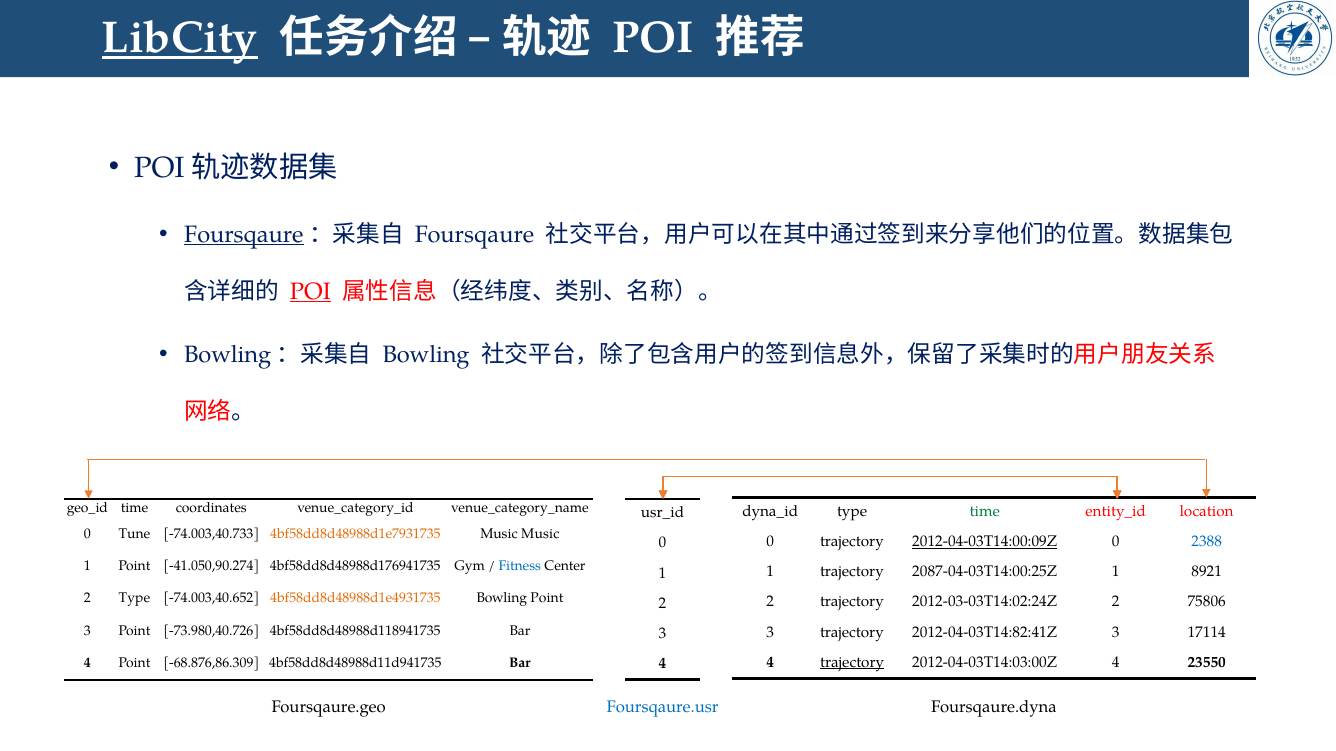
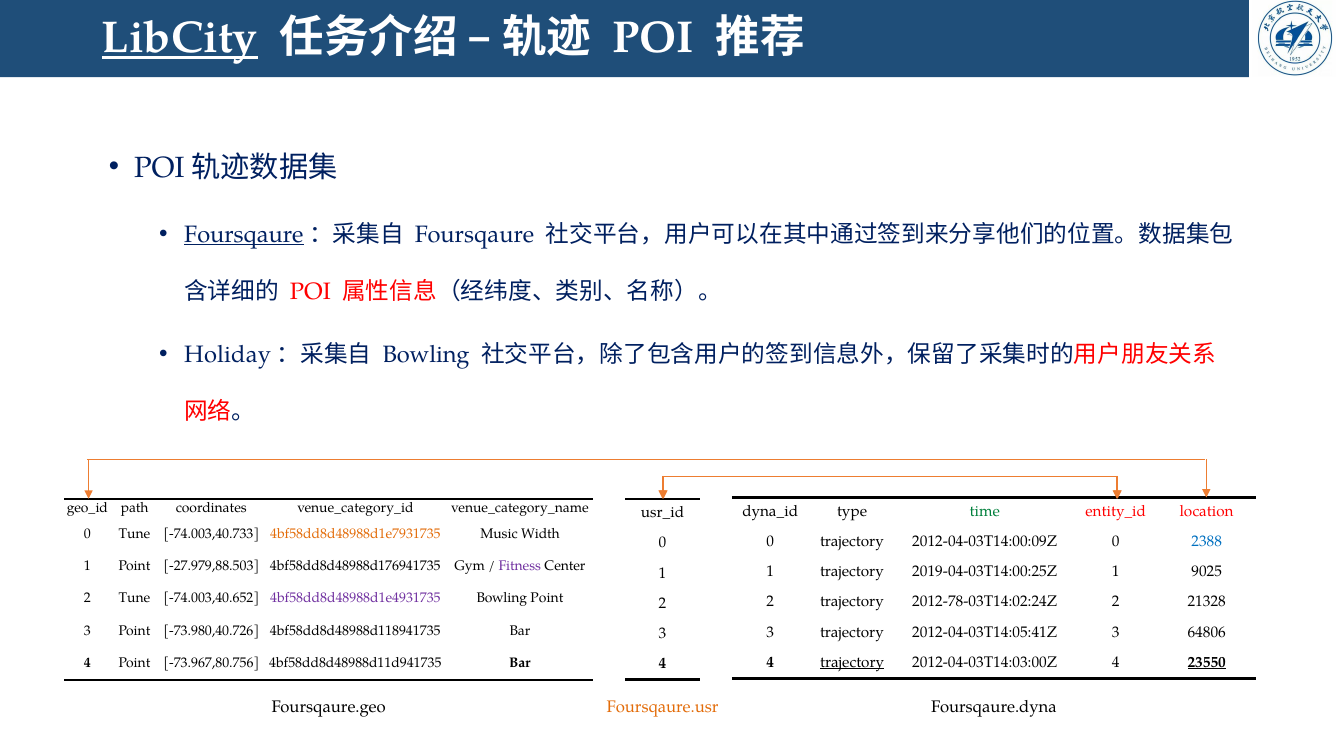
POI underline: present -> none (310, 292)
Bowling: Bowling -> Holiday (228, 355)
time: time -> path (135, 508)
Music Music: Music -> Width (540, 534)
2012-04-03T14:00:09Z underline: present -> none (985, 542)
-41.050,90.274: -41.050,90.274 -> -27.979,88.503 (211, 566)
Fitness colour: blue -> purple (520, 566)
2087-04-03T14:00:25Z: 2087-04-03T14:00:25Z -> 2019-04-03T14:00:25Z (985, 572)
8921: 8921 -> 9025 (1207, 572)
2 Type: Type -> Tune (135, 599)
4bf58dd8d48988d1e4931735 colour: orange -> purple (355, 599)
2012-03-03T14:02:24Z: 2012-03-03T14:02:24Z -> 2012-78-03T14:02:24Z (985, 602)
75806: 75806 -> 21328 (1207, 602)
2012-04-03T14:82:41Z: 2012-04-03T14:82:41Z -> 2012-04-03T14:05:41Z (985, 633)
17114: 17114 -> 64806 (1207, 633)
23550 underline: none -> present (1207, 663)
-68.876,86.309: -68.876,86.309 -> -73.967,80.756 (211, 663)
Foursqaure.usr colour: blue -> orange (663, 707)
